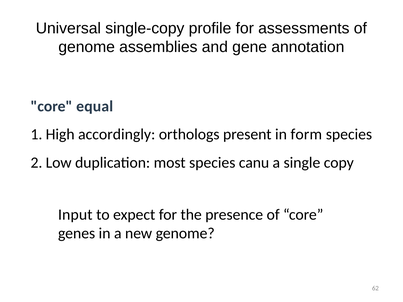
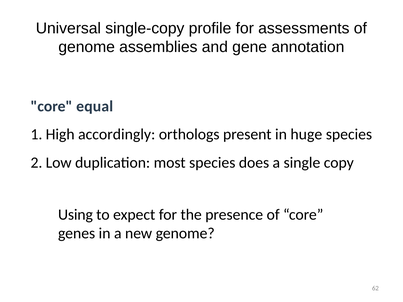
form: form -> huge (306, 135)
canu: canu -> does (254, 163)
Input: Input -> Using (75, 215)
